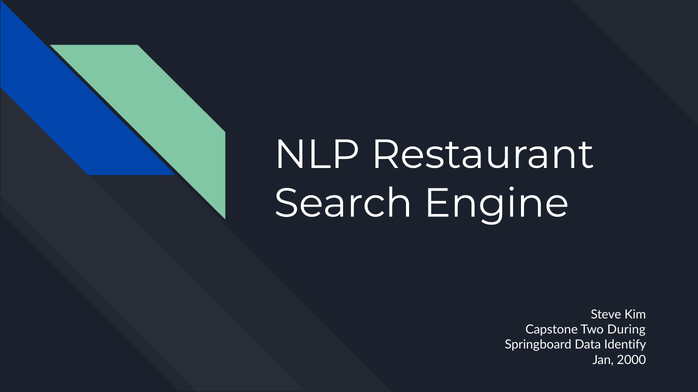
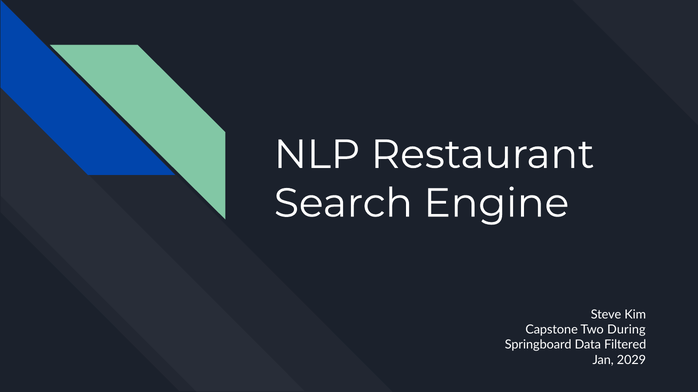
Identify: Identify -> Filtered (625, 345)
2000: 2000 -> 2029 (631, 360)
